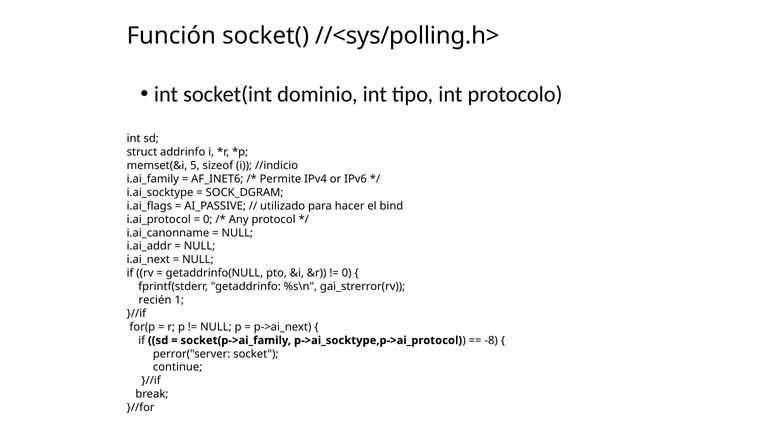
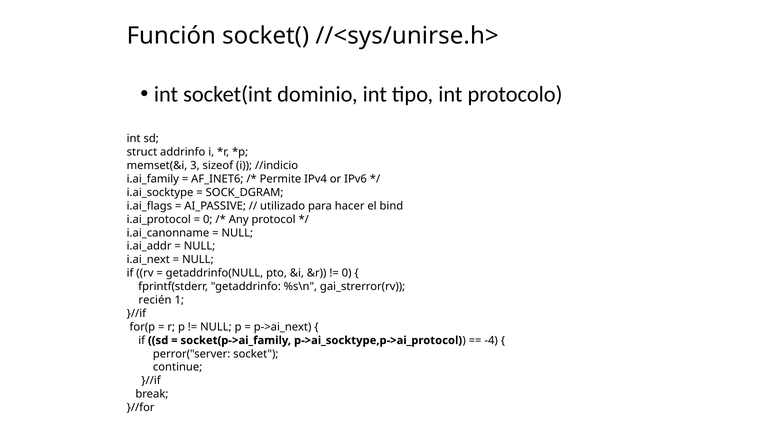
//<sys/polling.h>: //<sys/polling.h> -> //<sys/unirse.h> (407, 36)
5: 5 -> 3 (195, 166)
-8: -8 -> -4 (491, 341)
